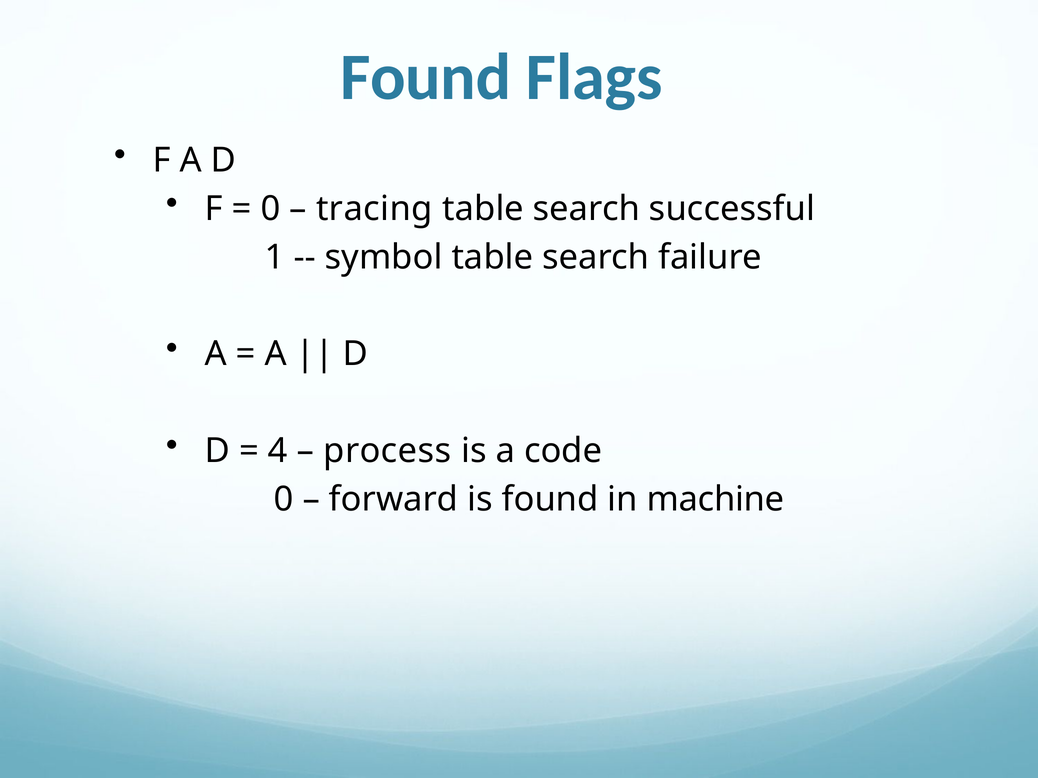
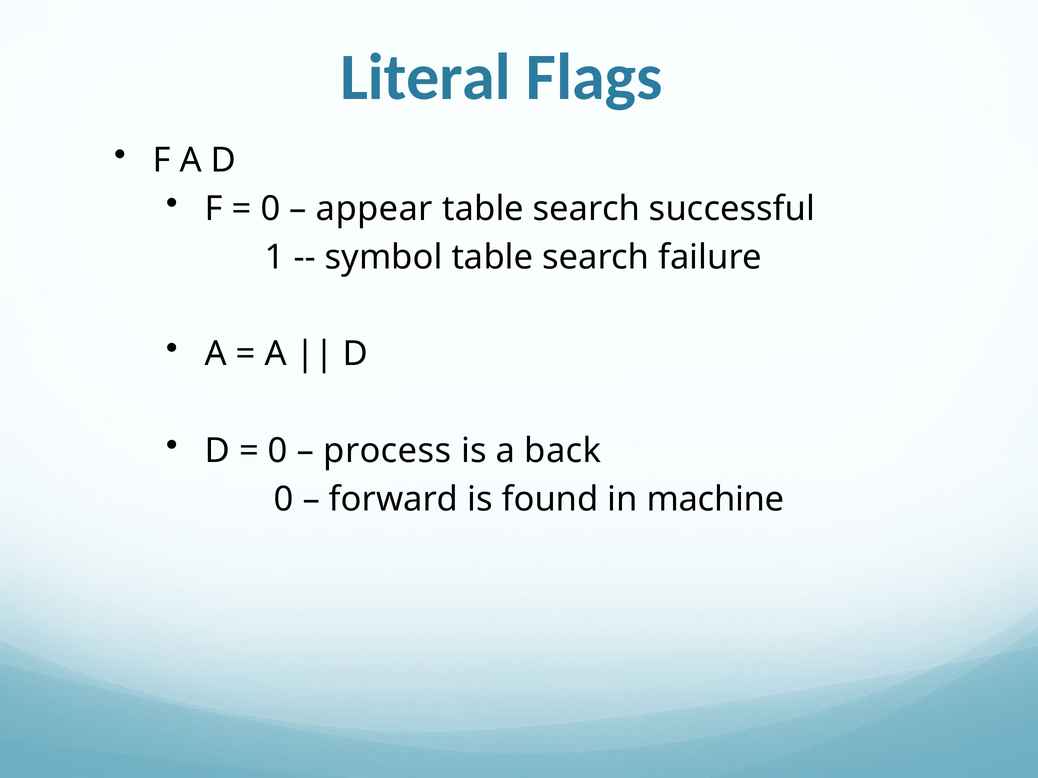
Found: Found -> Literal (426, 78)
tracing: tracing -> appear (374, 209)
4: 4 -> 0 (278, 451)
code: code -> back (563, 451)
